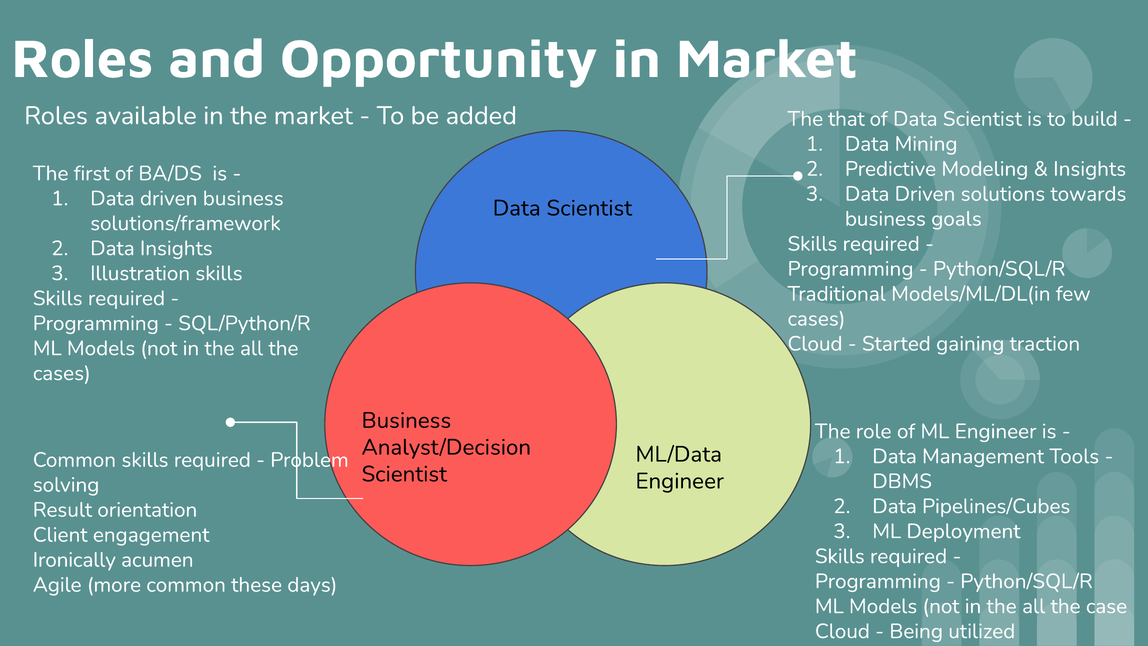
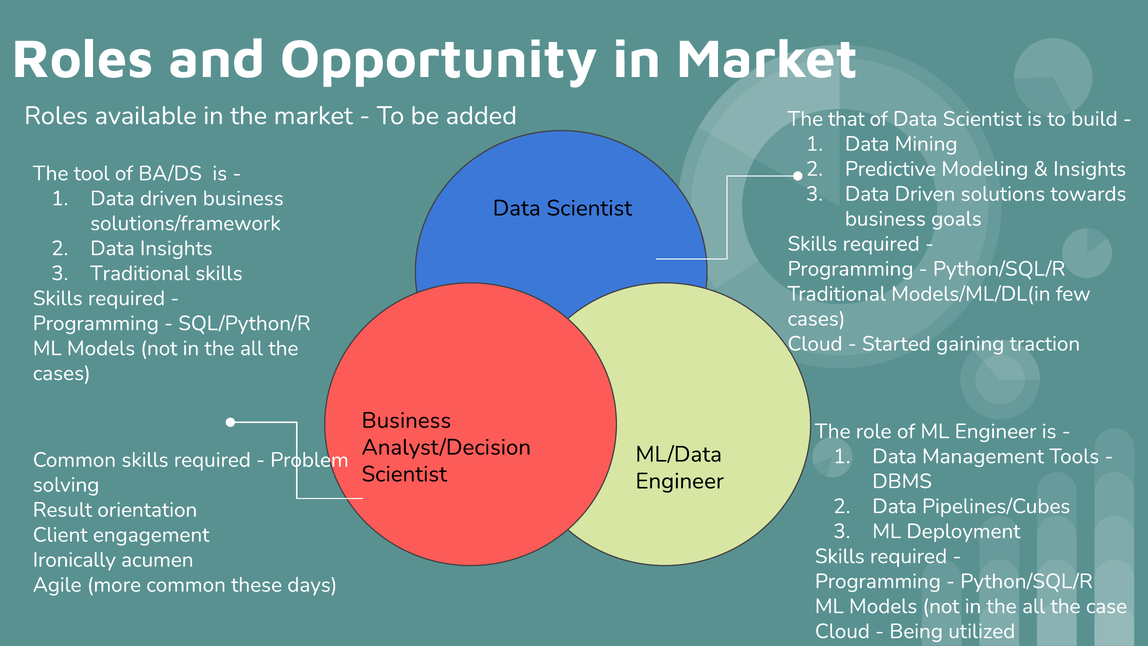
first: first -> tool (92, 173)
Illustration: Illustration -> Traditional (140, 273)
